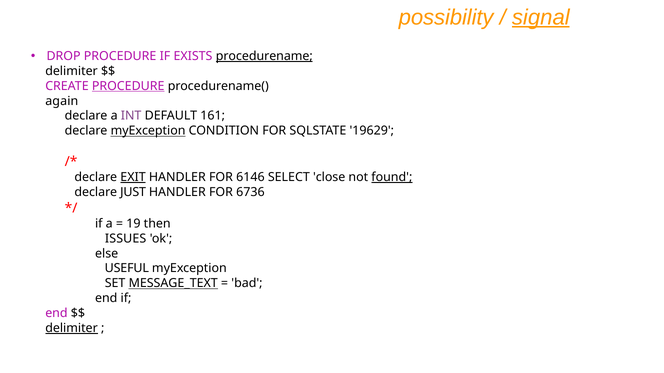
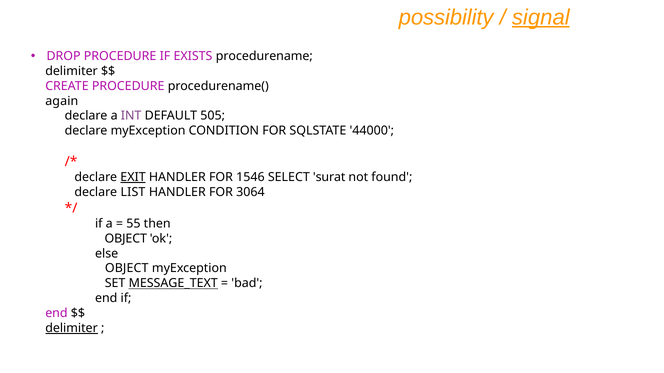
procedurename underline: present -> none (264, 56)
PROCEDURE underline: present -> none (128, 86)
161: 161 -> 505 (213, 116)
myException underline: present -> none (148, 131)
19629: 19629 -> 44000 (372, 131)
6146: 6146 -> 1546 (250, 177)
close: close -> surat (329, 177)
found underline: present -> none (392, 177)
JUST: JUST -> LIST (133, 192)
6736: 6736 -> 3064 (250, 192)
19: 19 -> 55 (133, 224)
ISSUES: ISSUES -> OBJECT (126, 239)
USEFUL: USEFUL -> OBJECT (127, 269)
